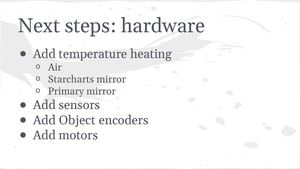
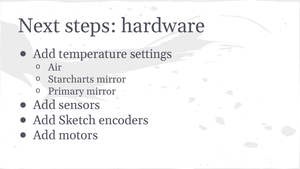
heating: heating -> settings (151, 54)
Object: Object -> Sketch (77, 120)
